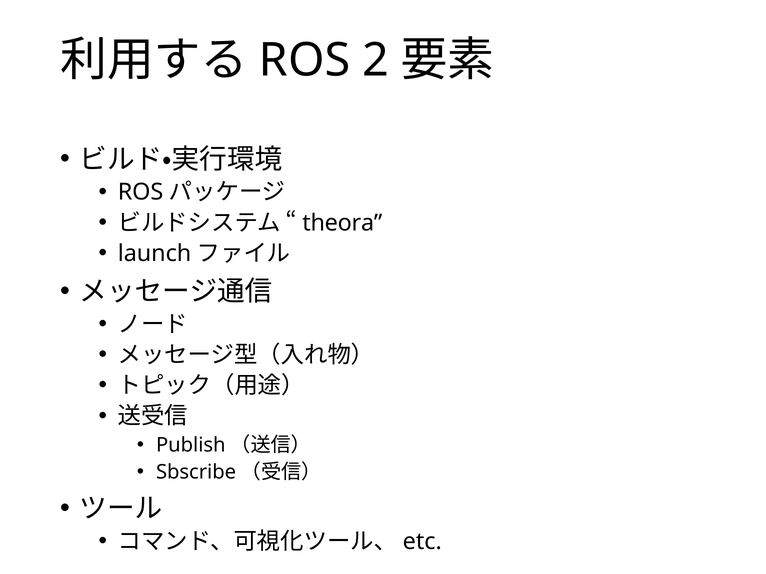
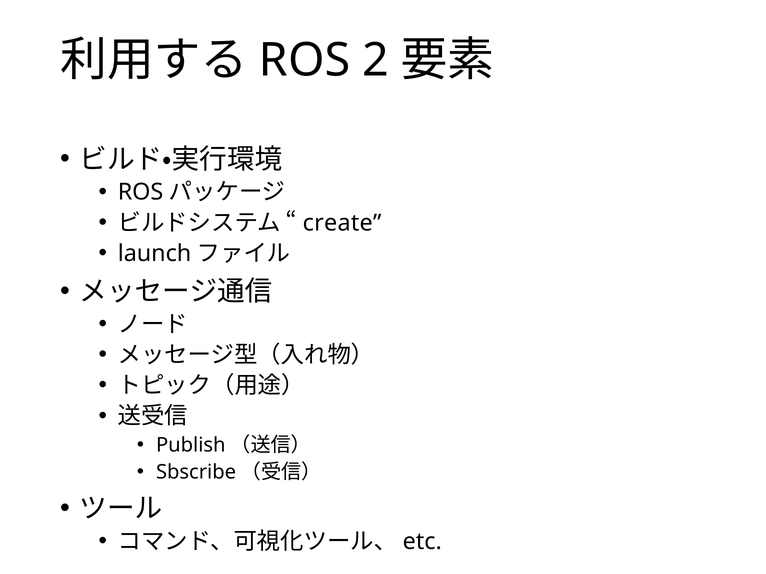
theora: theora -> create (342, 223)
